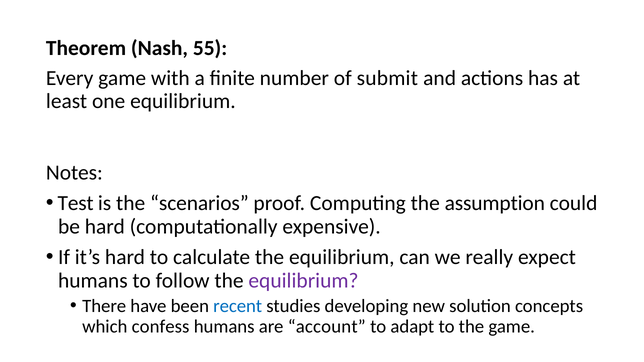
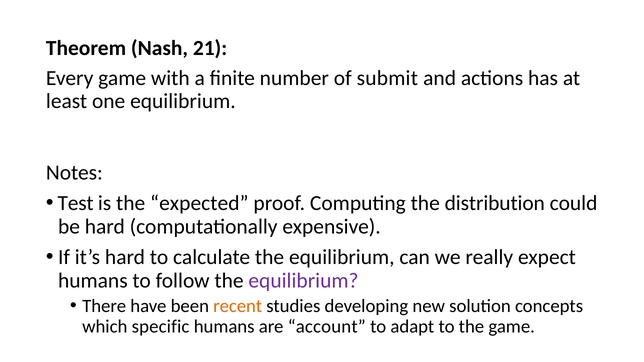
55: 55 -> 21 (210, 48)
scenarios: scenarios -> expected (199, 203)
assumption: assumption -> distribution (495, 203)
recent colour: blue -> orange (238, 306)
confess: confess -> specific (161, 327)
